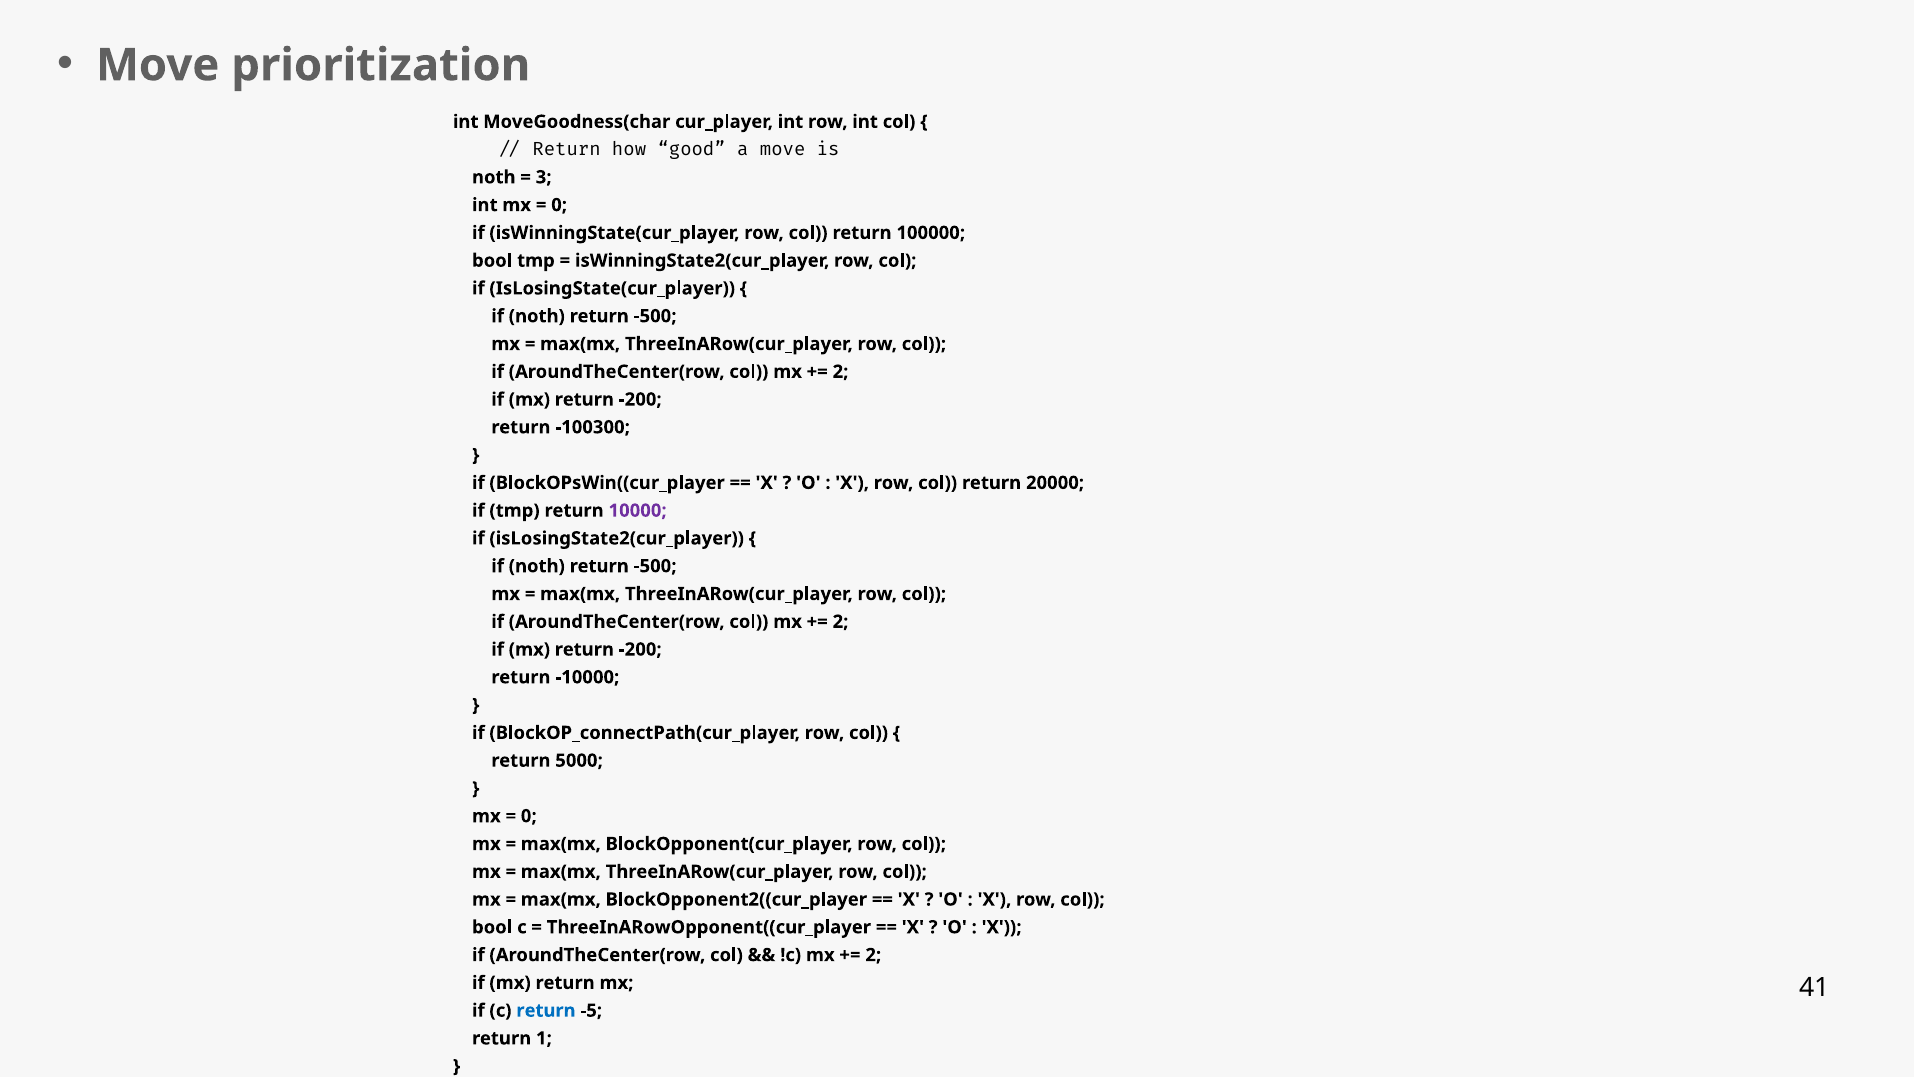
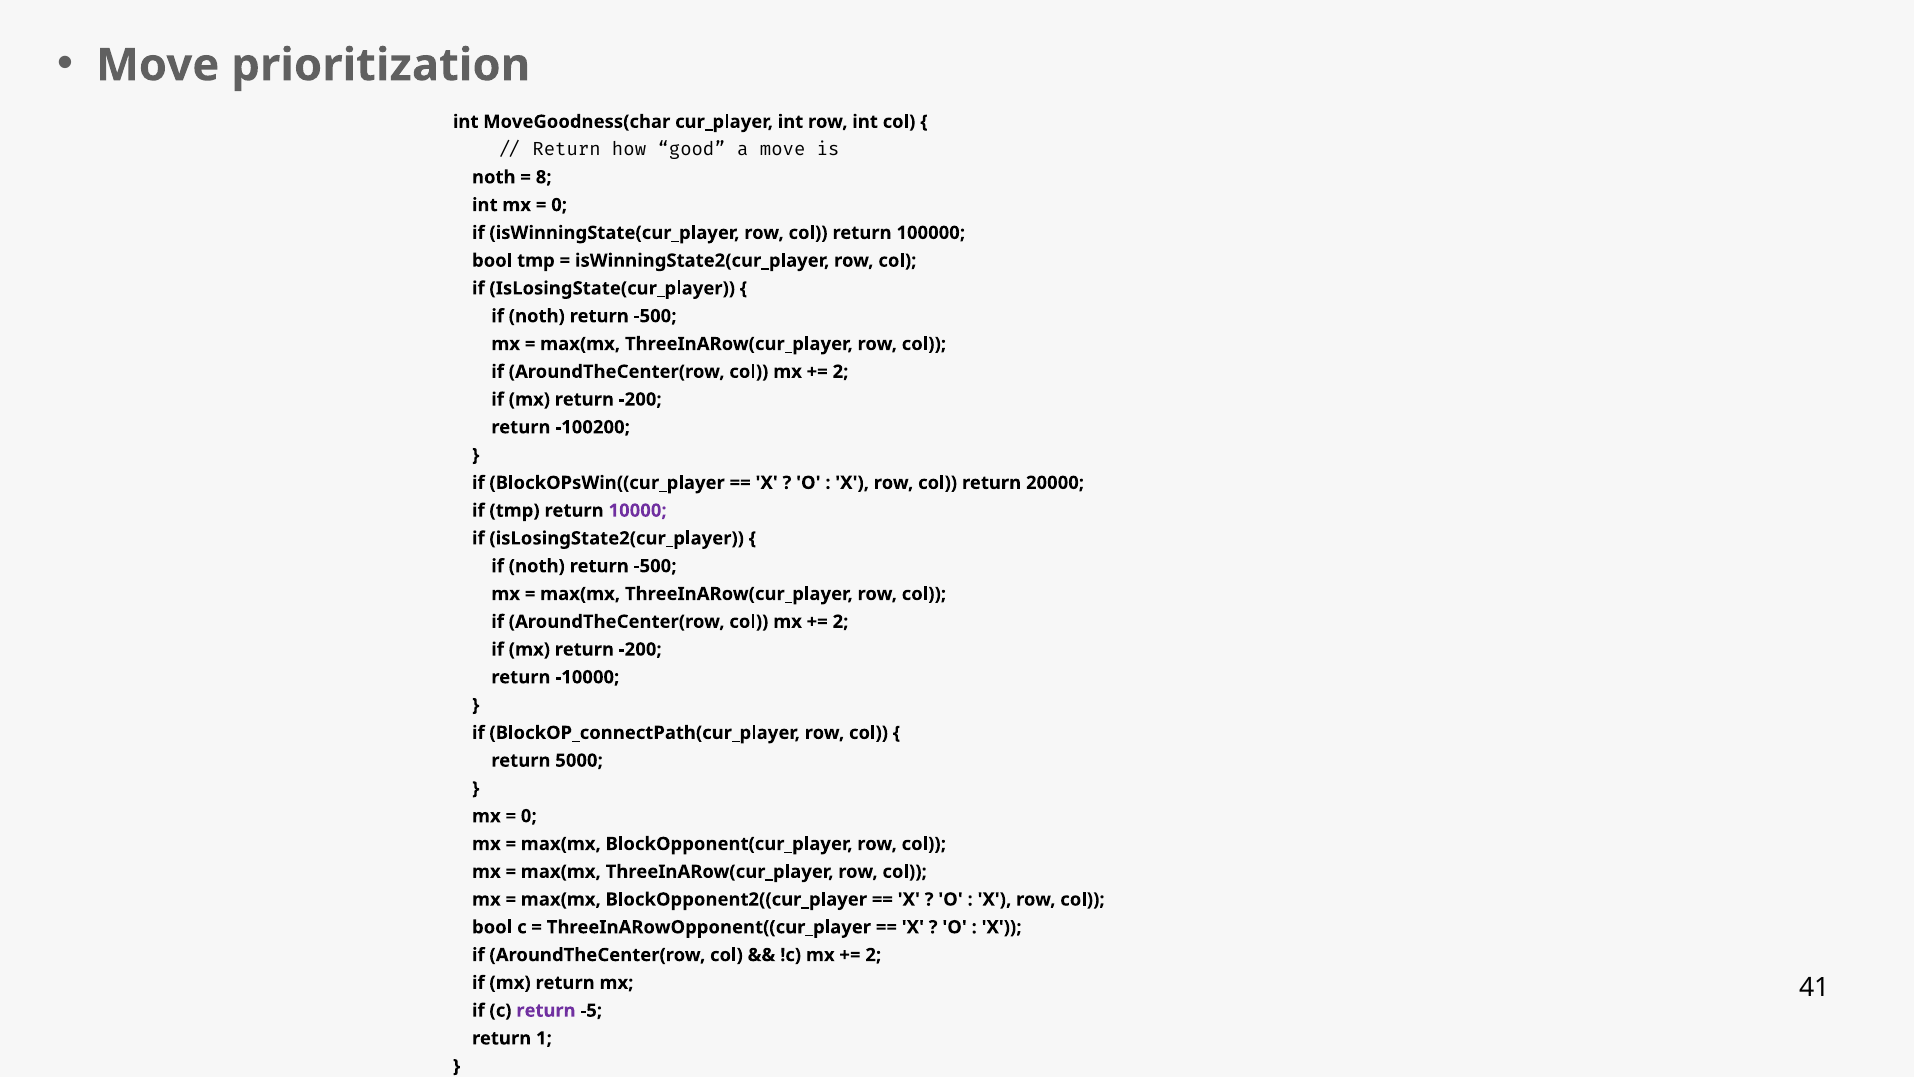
3: 3 -> 8 (544, 177)
-100300: -100300 -> -100200 (593, 427)
return colour: blue -> purple (546, 1010)
